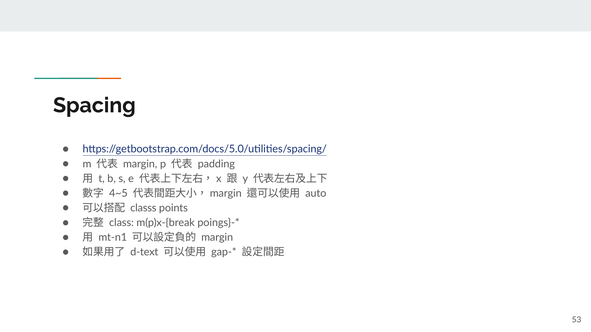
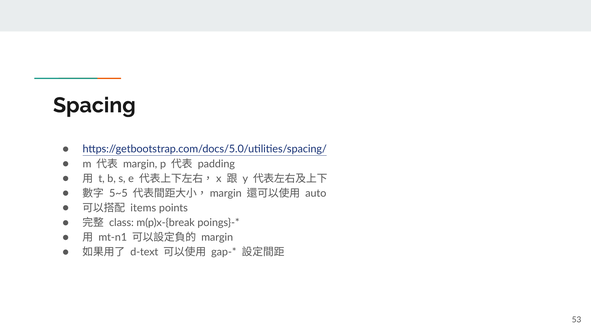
4~5: 4~5 -> 5~5 (118, 194)
classs: classs -> items (143, 208)
